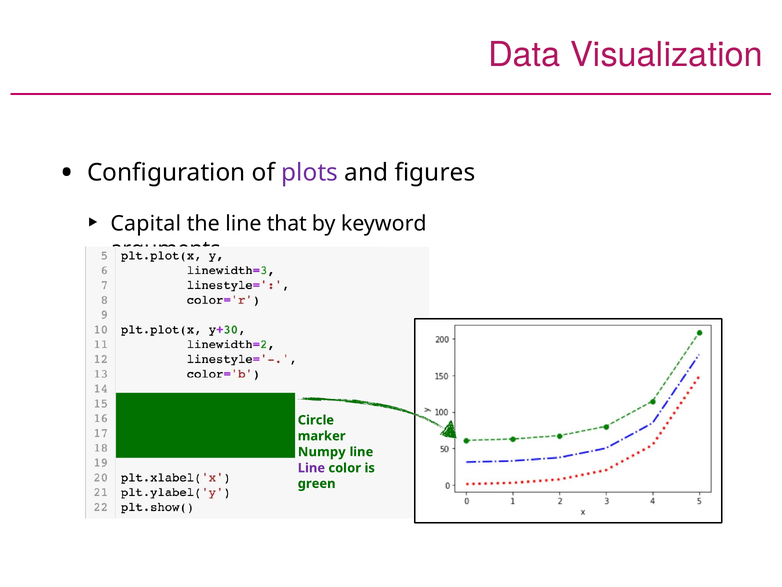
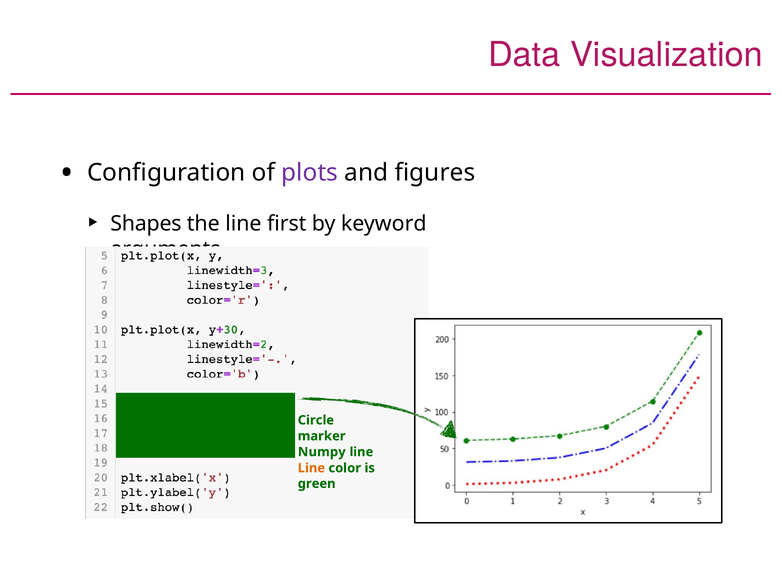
Capital: Capital -> Shapes (146, 223)
that: that -> first (287, 223)
Line colour: purple -> orange (311, 468)
